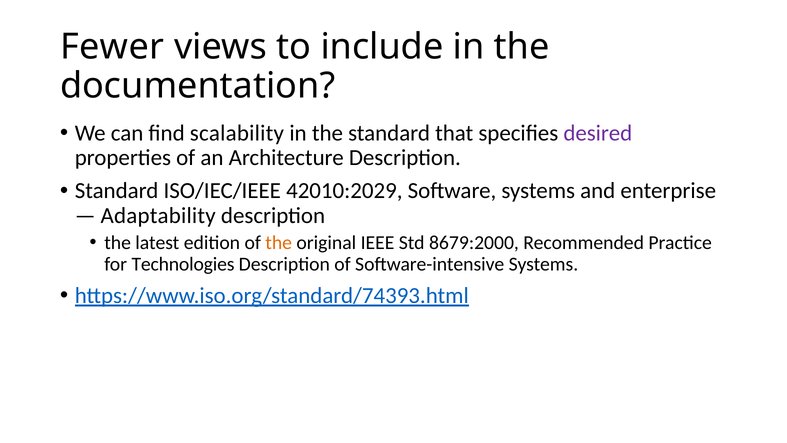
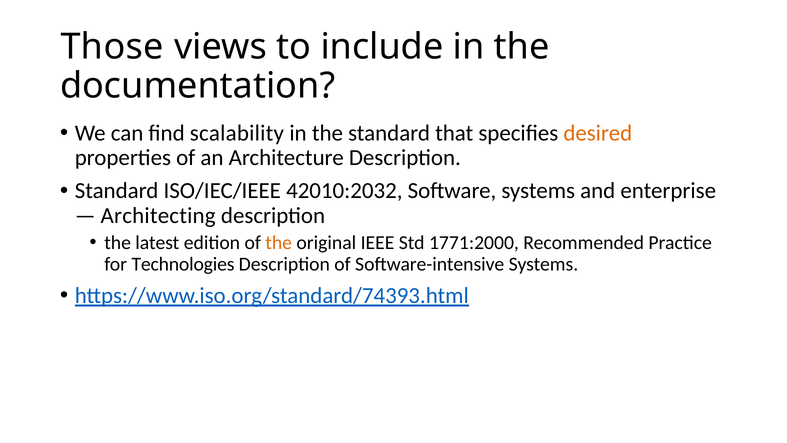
Fewer: Fewer -> Those (112, 47)
desired colour: purple -> orange (598, 133)
42010:2029: 42010:2029 -> 42010:2032 (344, 191)
Adaptability: Adaptability -> Architecting (158, 215)
8679:2000: 8679:2000 -> 1771:2000 (474, 243)
